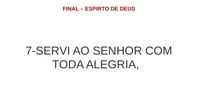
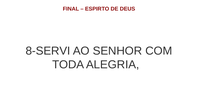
7-SERVI: 7-SERVI -> 8-SERVI (48, 51)
